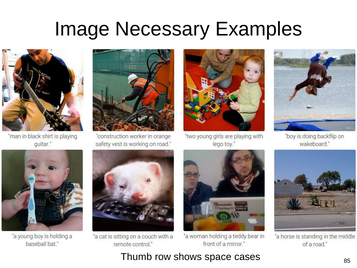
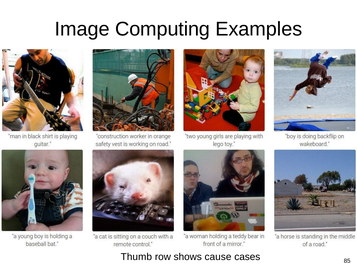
Necessary: Necessary -> Computing (163, 29)
space: space -> cause (218, 257)
